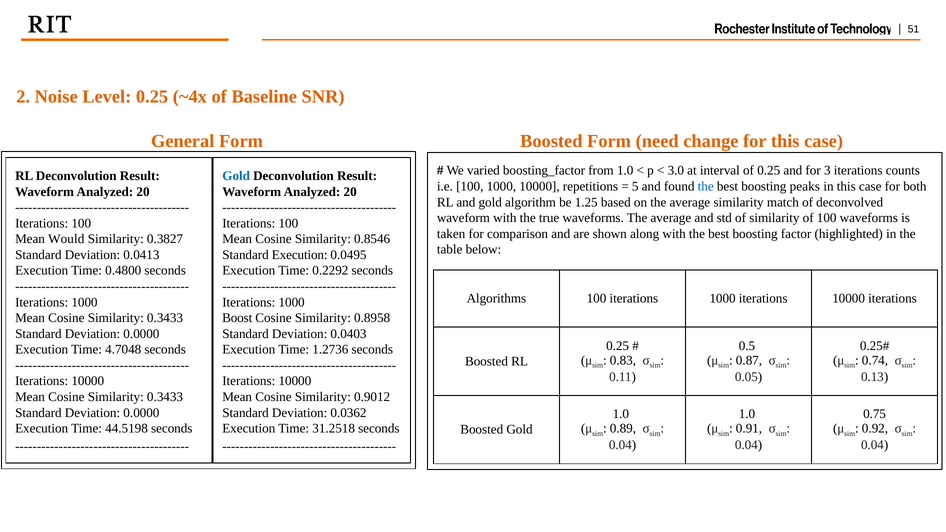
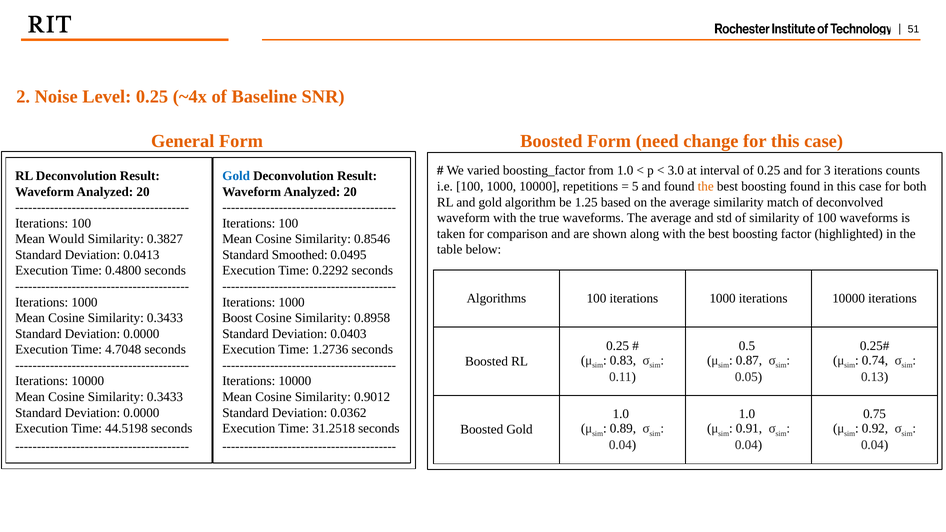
the colour: blue -> orange (706, 187)
boosting peaks: peaks -> found (805, 187)
Standard Execution: Execution -> Smoothed (300, 255)
